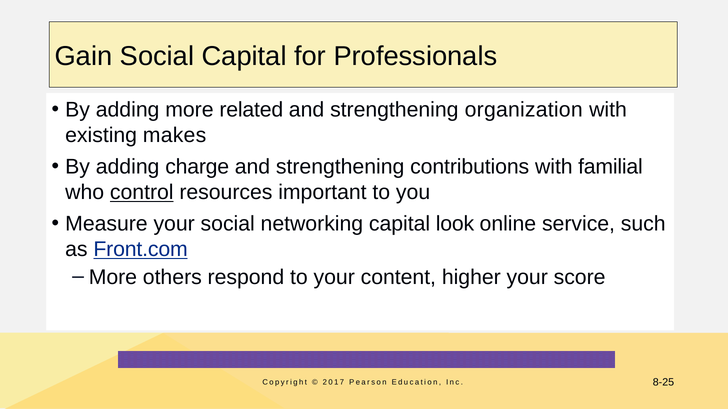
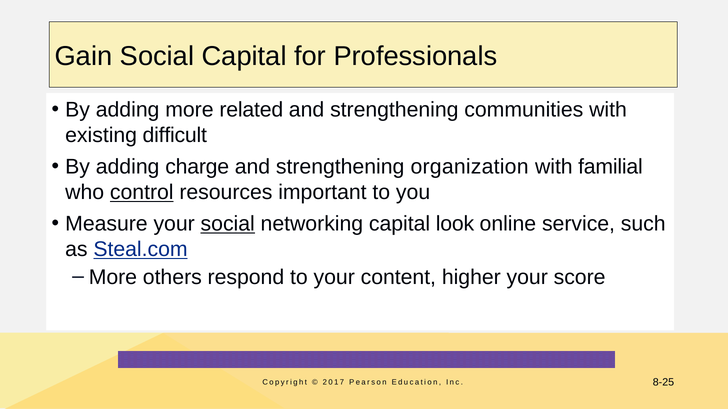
organization: organization -> communities (524, 110)
makes: makes -> difficult (175, 136)
contributions: contributions -> organization (470, 167)
social underline: none -> present (228, 224)
Front.com: Front.com -> Steal.com (141, 250)
